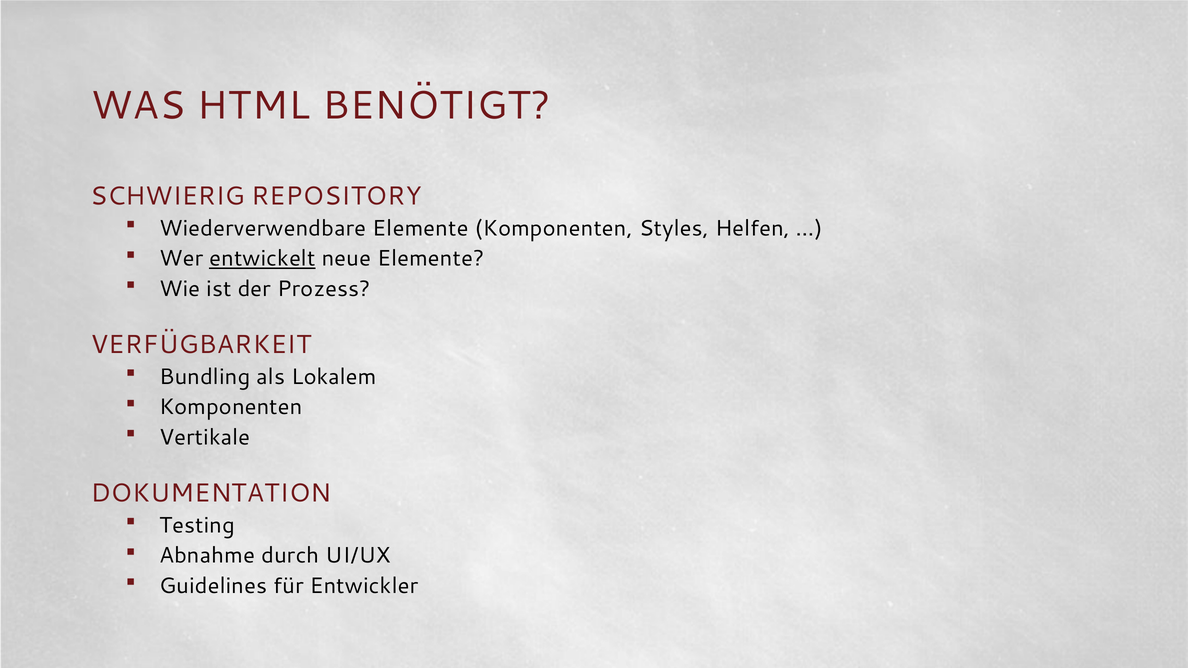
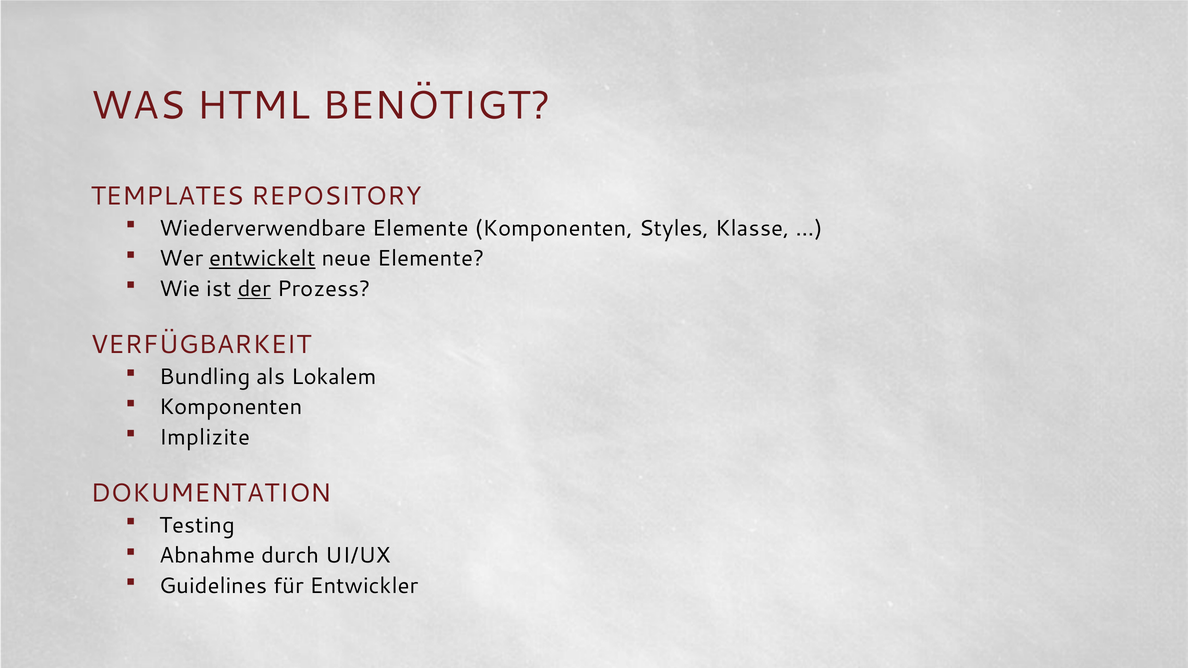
SCHWIERIG: SCHWIERIG -> TEMPLATES (167, 196)
Helfen: Helfen -> Klasse (752, 228)
der underline: none -> present (254, 289)
Vertikale: Vertikale -> Implizite (205, 437)
